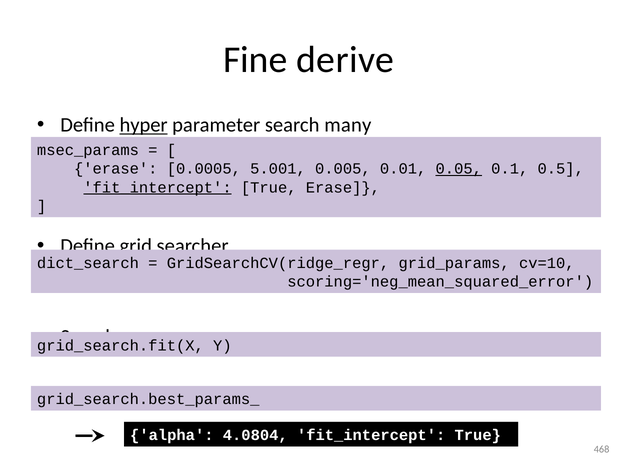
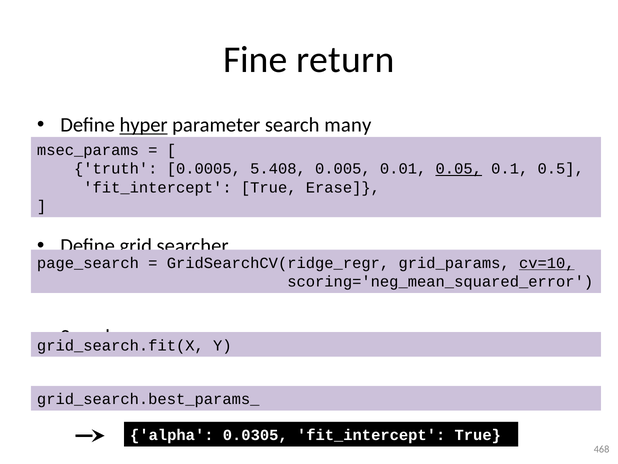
derive: derive -> return (345, 60)
erase: erase -> truth (116, 169)
5.001: 5.001 -> 5.408 (278, 169)
fit_intercept underline: present -> none (157, 187)
dict_search: dict_search -> page_search (88, 263)
cv=10 underline: none -> present (547, 263)
4.0804: 4.0804 -> 0.0305 (255, 435)
